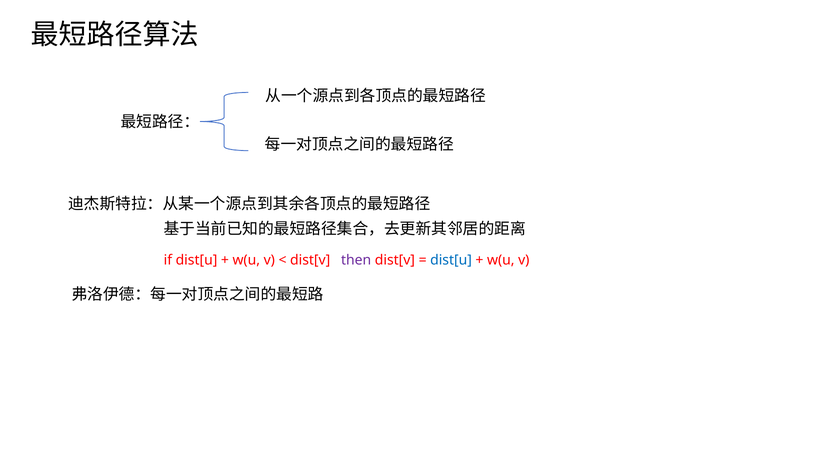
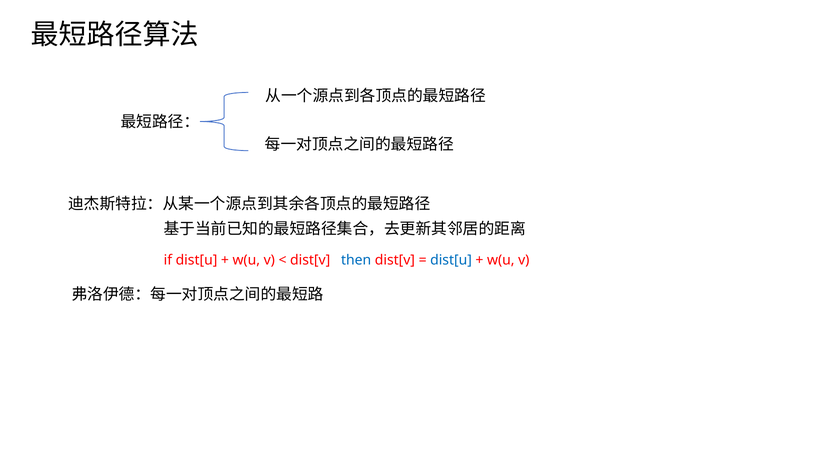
then colour: purple -> blue (356, 261)
